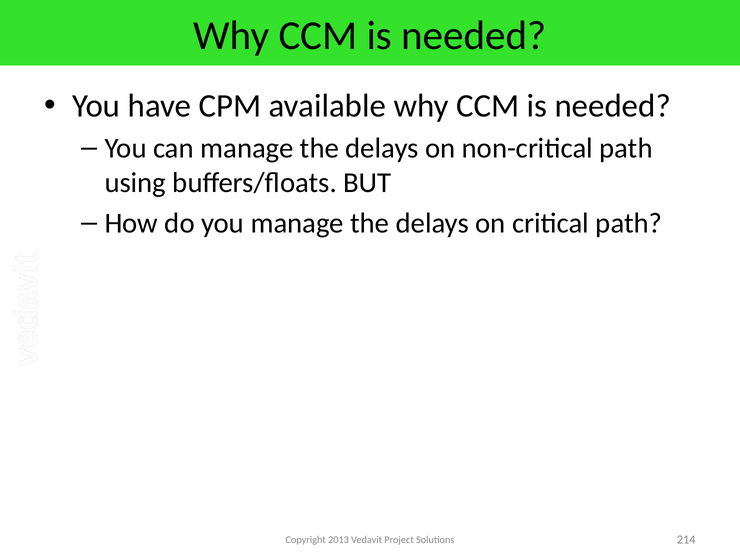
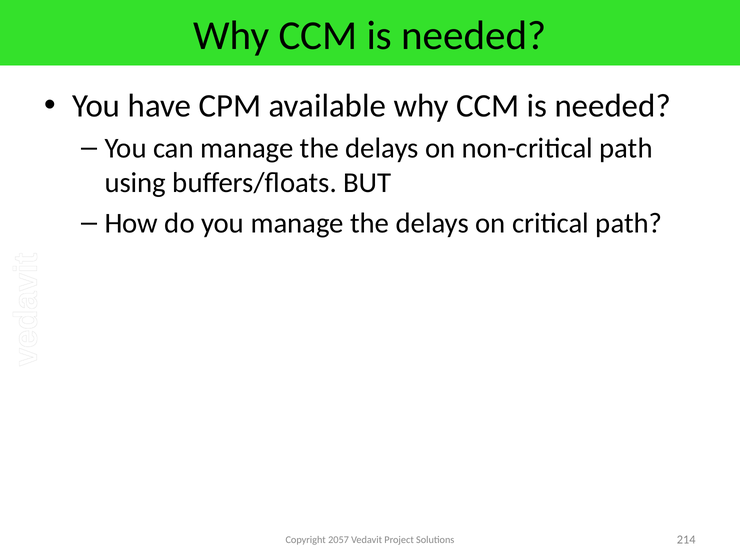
2013: 2013 -> 2057 (339, 540)
